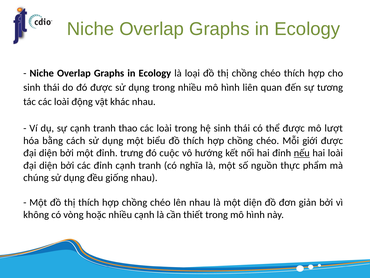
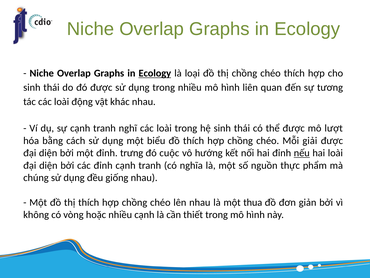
Ecology underline: none -> present (155, 73)
thao: thao -> nghĩ (128, 128)
giới: giới -> giải (310, 140)
một diện: diện -> thua (253, 202)
